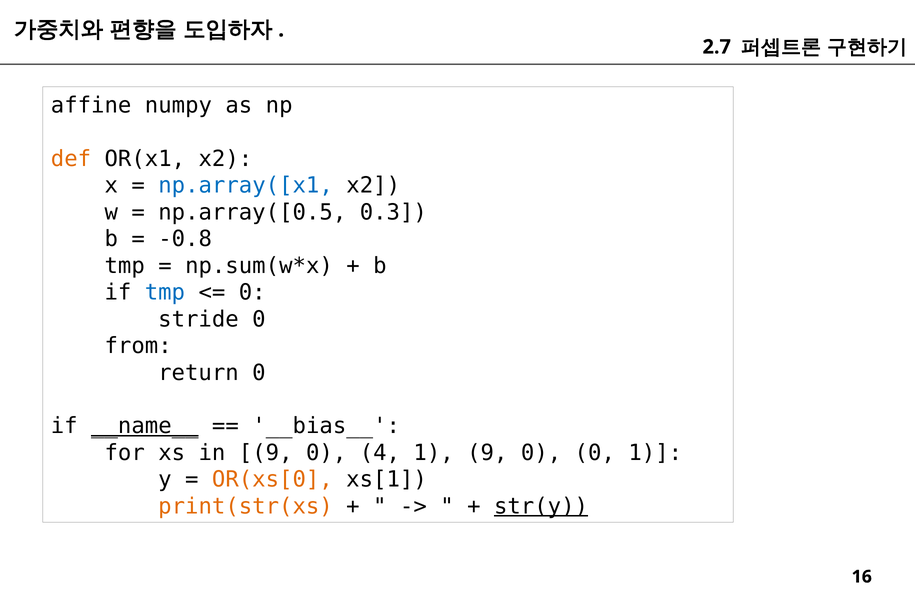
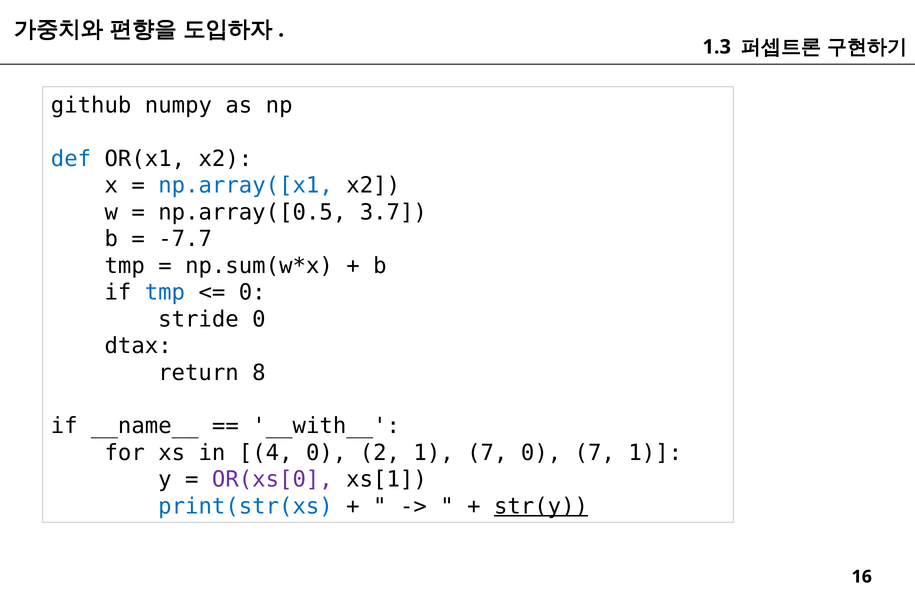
2.7: 2.7 -> 1.3 (717, 47)
affine: affine -> github (91, 105)
def colour: orange -> blue (71, 159)
0.3: 0.3 -> 3.7 (393, 212)
-0.8: -0.8 -> -7.7 (185, 239)
from: from -> dtax (138, 346)
return 0: 0 -> 8 (259, 373)
__name__ underline: present -> none (145, 426)
__bias__: __bias__ -> __with__ (326, 426)
in 9: 9 -> 4 (266, 453)
4: 4 -> 2 (380, 453)
1 9: 9 -> 7 (487, 453)
0 0: 0 -> 7 (595, 453)
OR(xs[0 colour: orange -> purple (272, 480)
print(str(xs colour: orange -> blue (246, 506)
